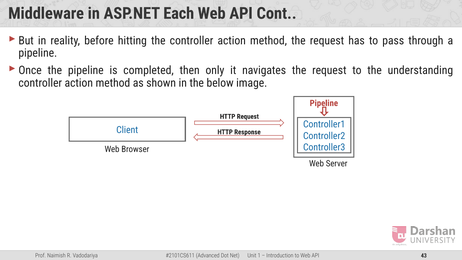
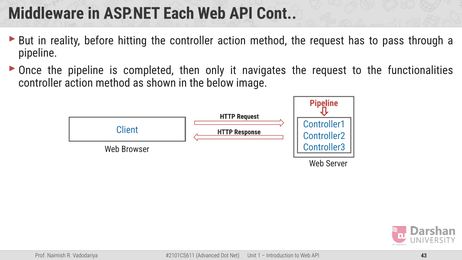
understanding: understanding -> functionalities (420, 70)
